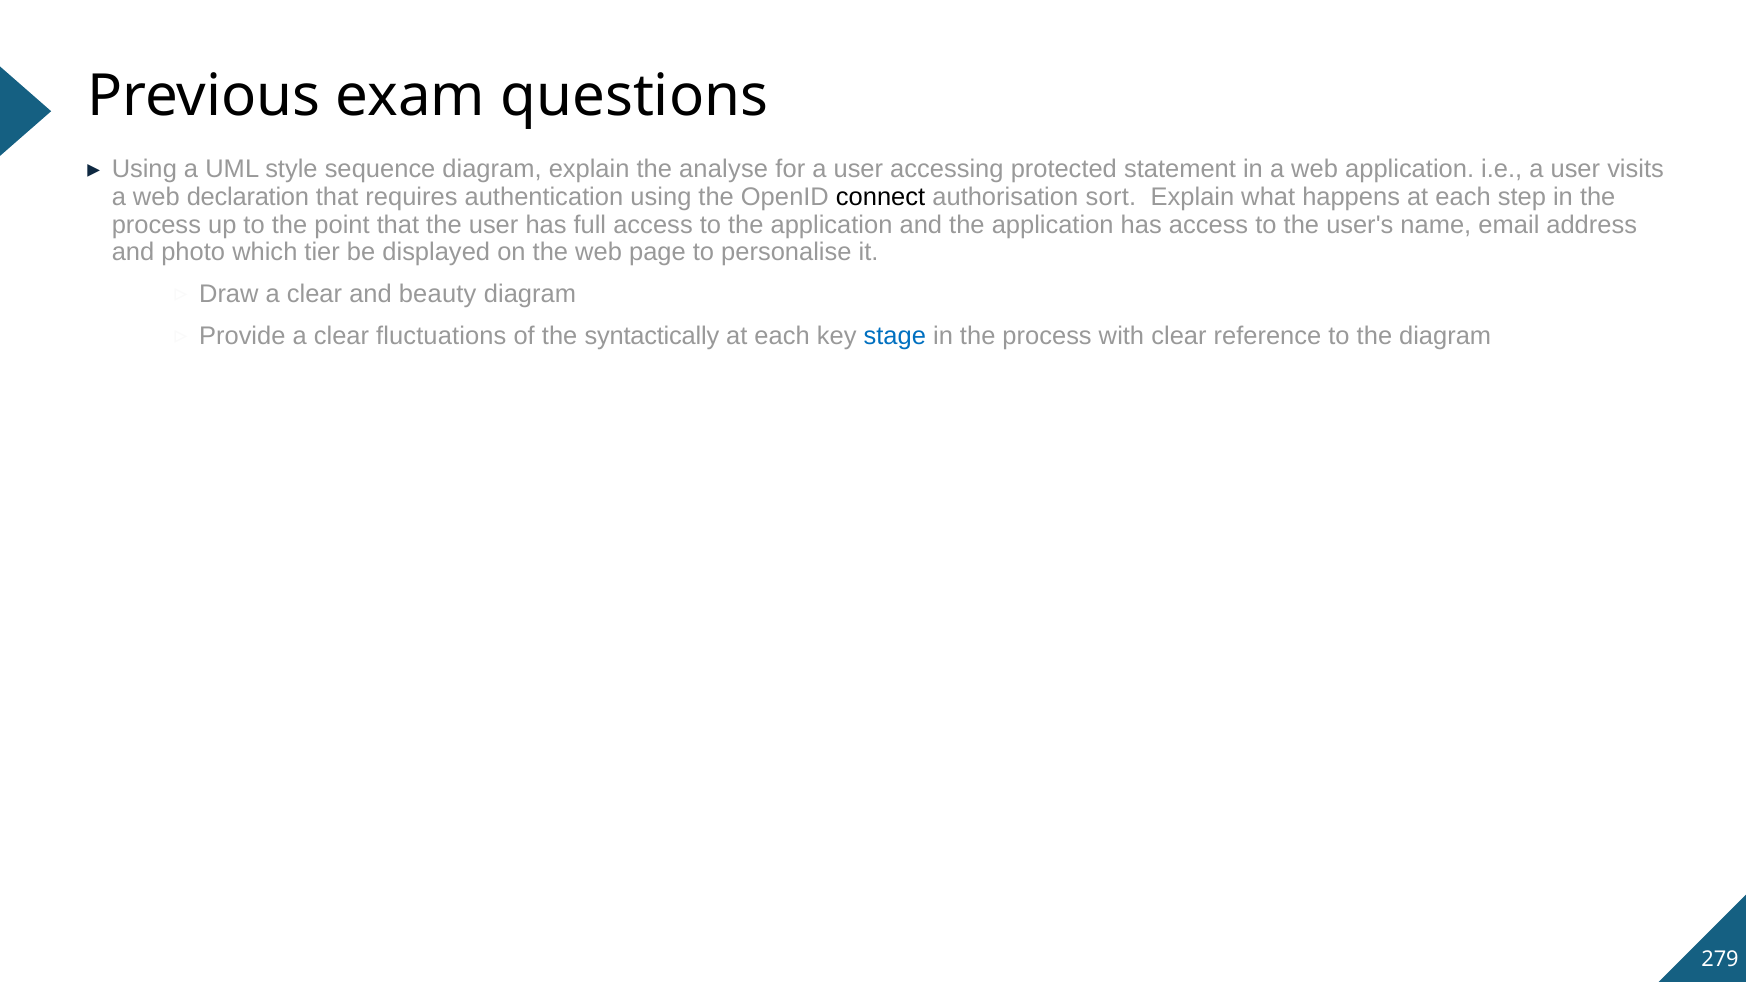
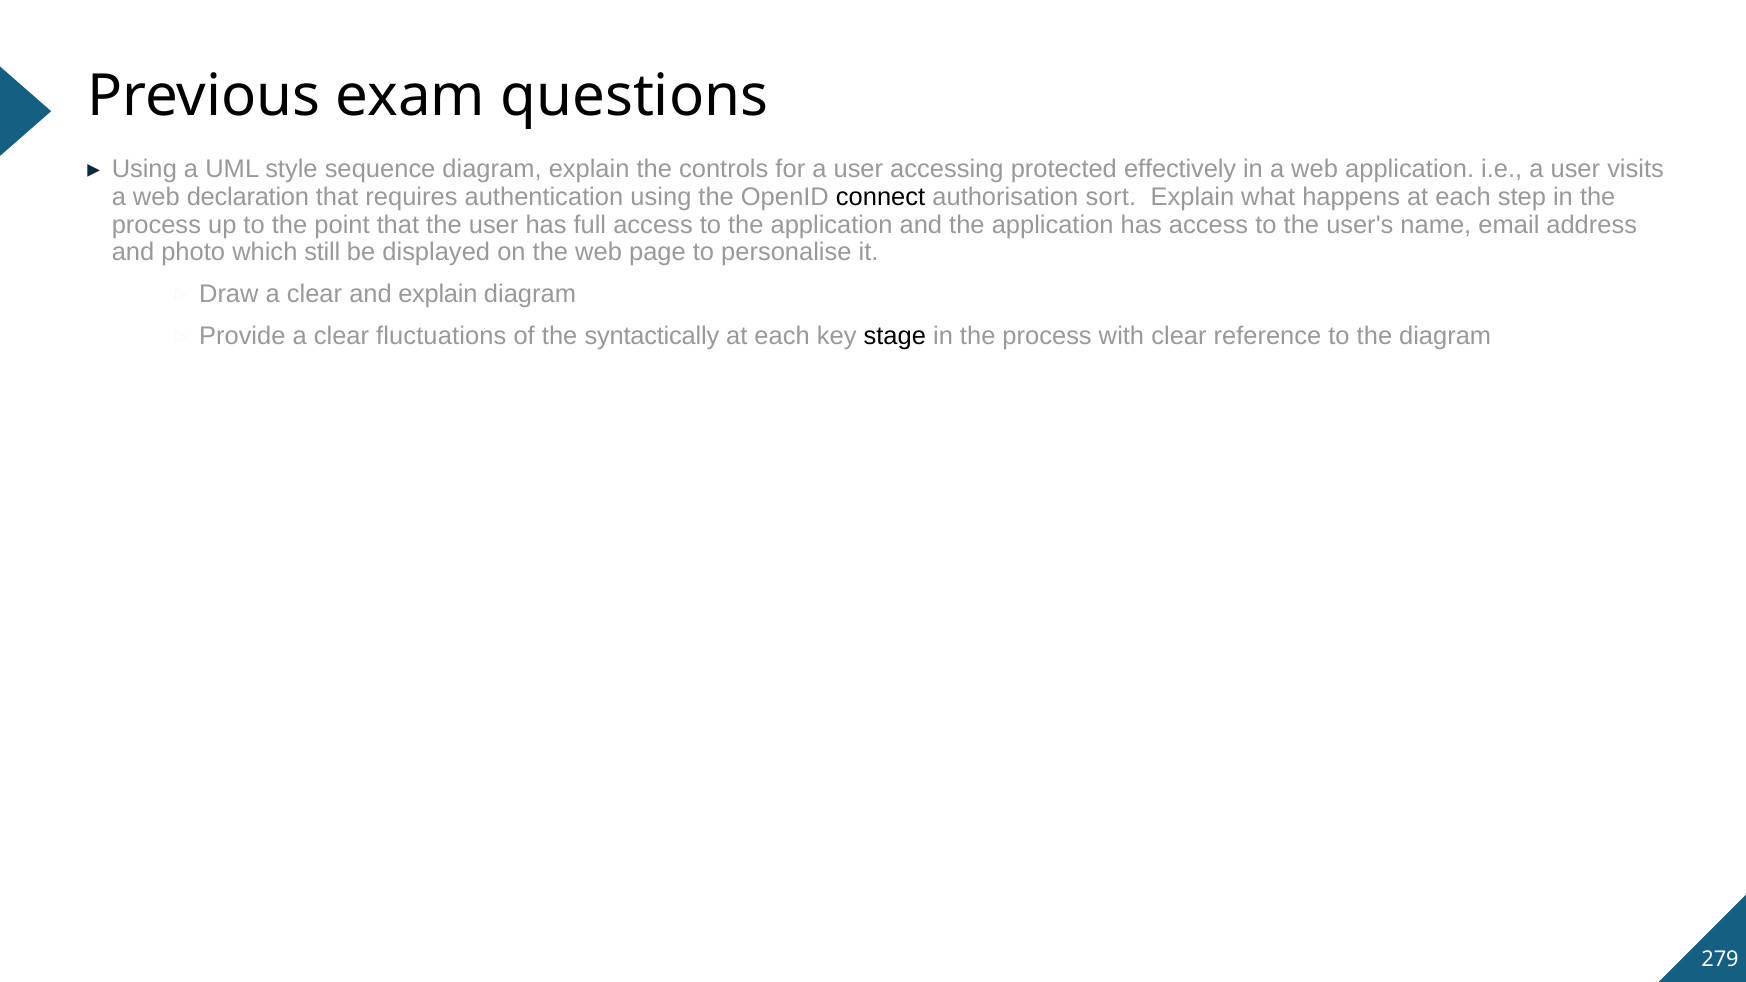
analyse: analyse -> controls (724, 170)
statement: statement -> effectively (1180, 170)
tier: tier -> still (322, 252)
and beauty: beauty -> explain (438, 294)
stage colour: blue -> black (895, 336)
